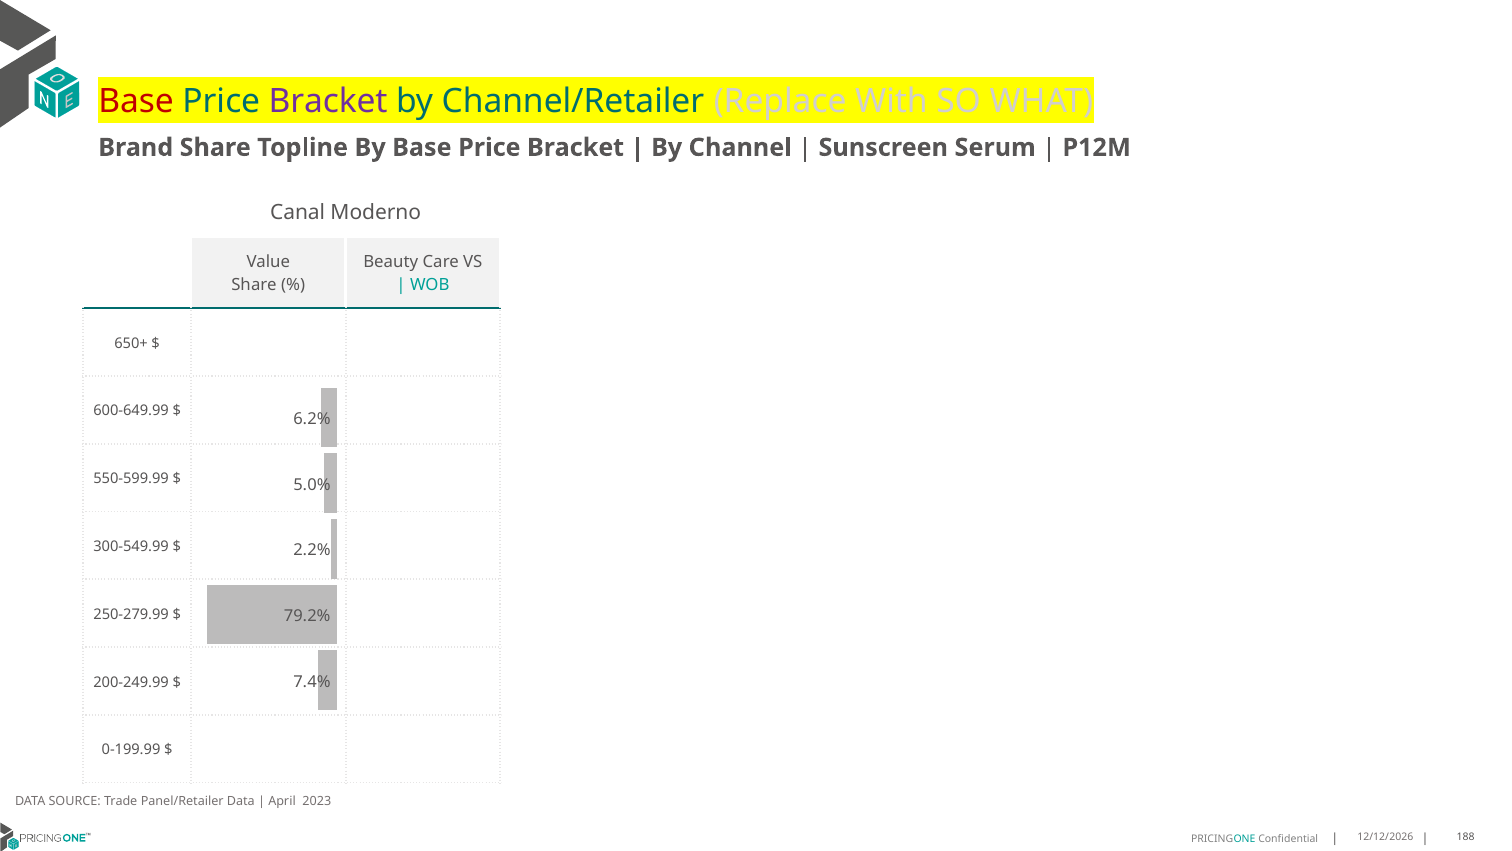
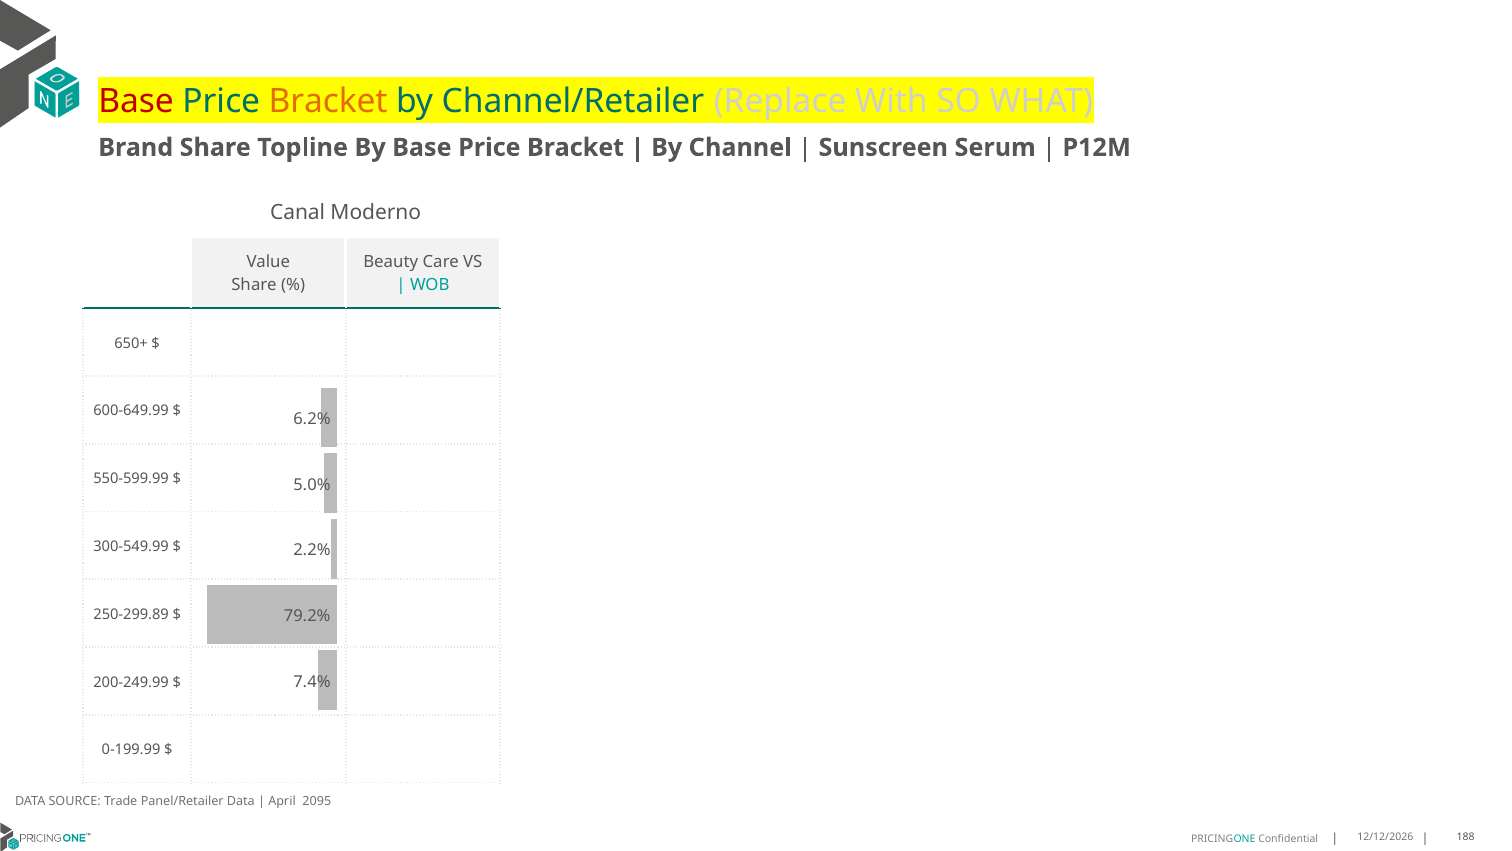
Bracket colour: purple -> orange (328, 102)
250-279.99: 250-279.99 -> 250-299.89 (131, 614)
2023: 2023 -> 2095 (317, 801)
